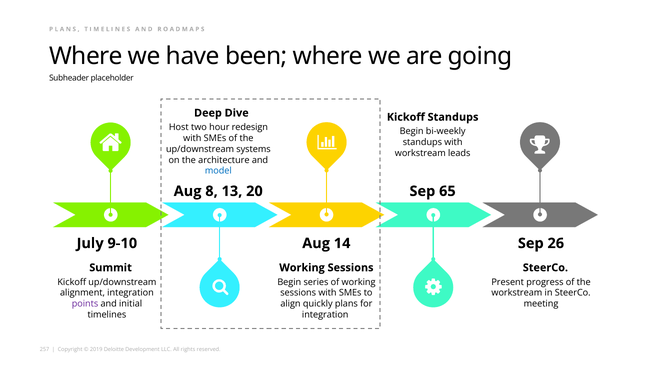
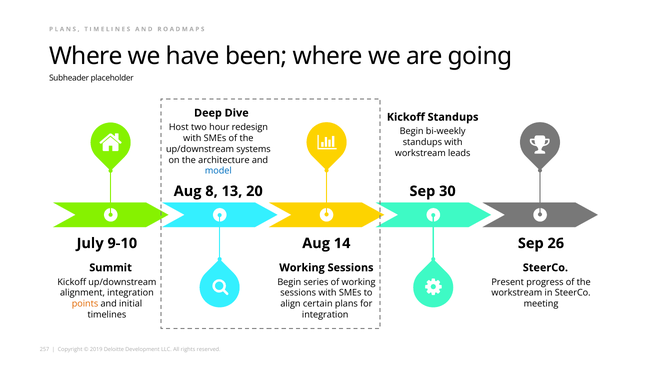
65: 65 -> 30 (447, 191)
points colour: purple -> orange (85, 304)
quickly: quickly -> certain (318, 304)
